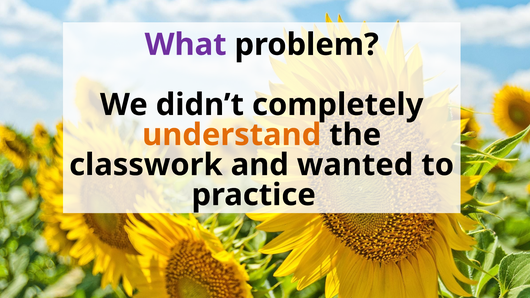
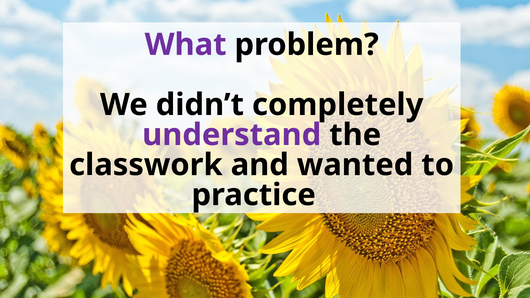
understand colour: orange -> purple (232, 135)
